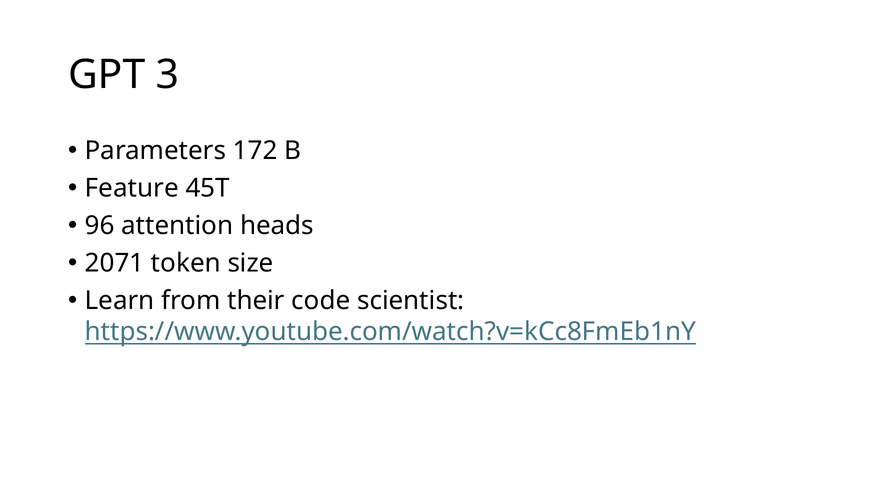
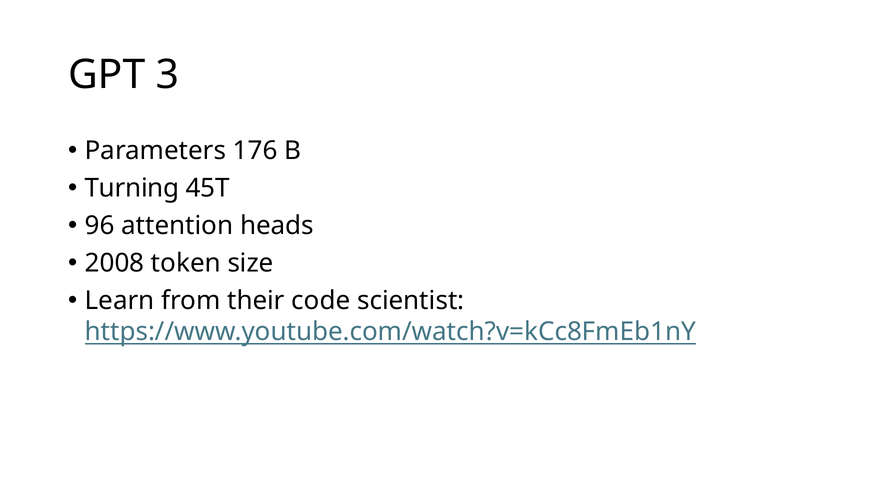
172: 172 -> 176 (255, 151)
Feature: Feature -> Turning (132, 188)
2071: 2071 -> 2008 (115, 263)
